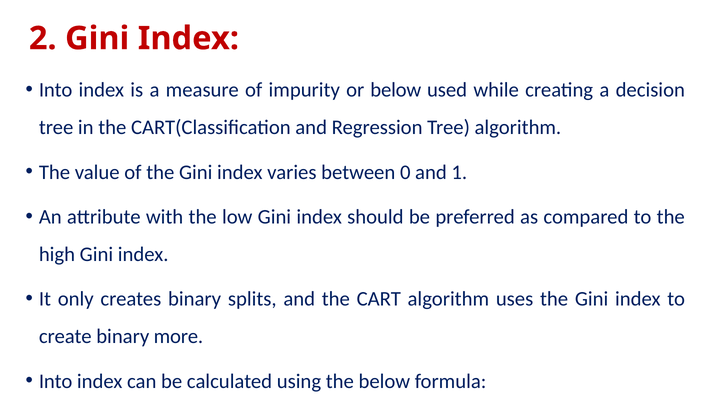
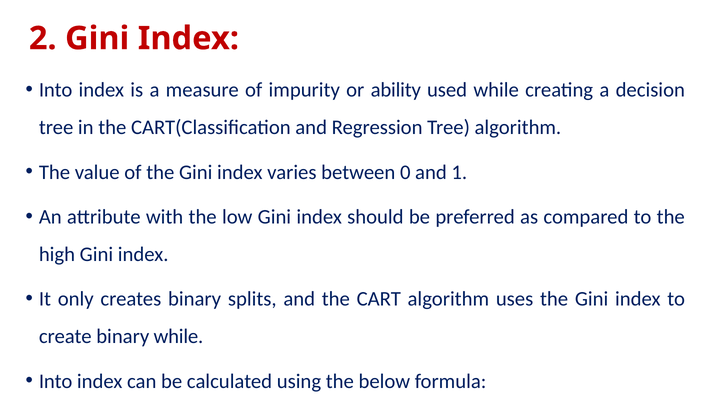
or below: below -> ability (396, 90)
binary more: more -> while (178, 336)
